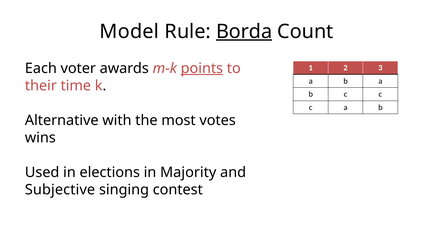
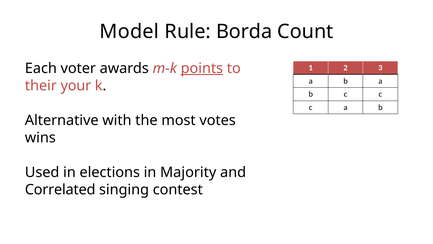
Borda underline: present -> none (244, 31)
time: time -> your (76, 85)
Subjective: Subjective -> Correlated (60, 189)
